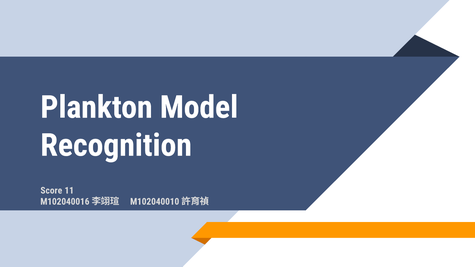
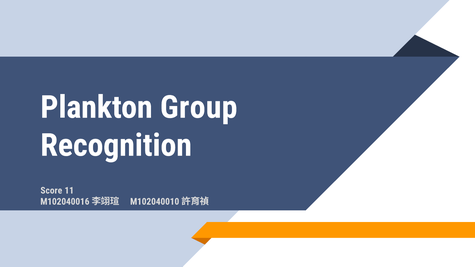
Model: Model -> Group (199, 107)
